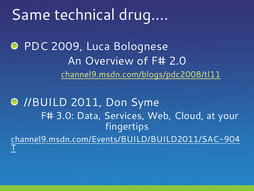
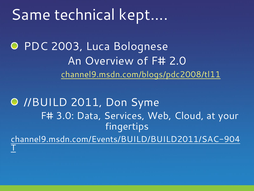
drug…: drug… -> kept… (143, 15)
2009: 2009 -> 2003 (67, 46)
